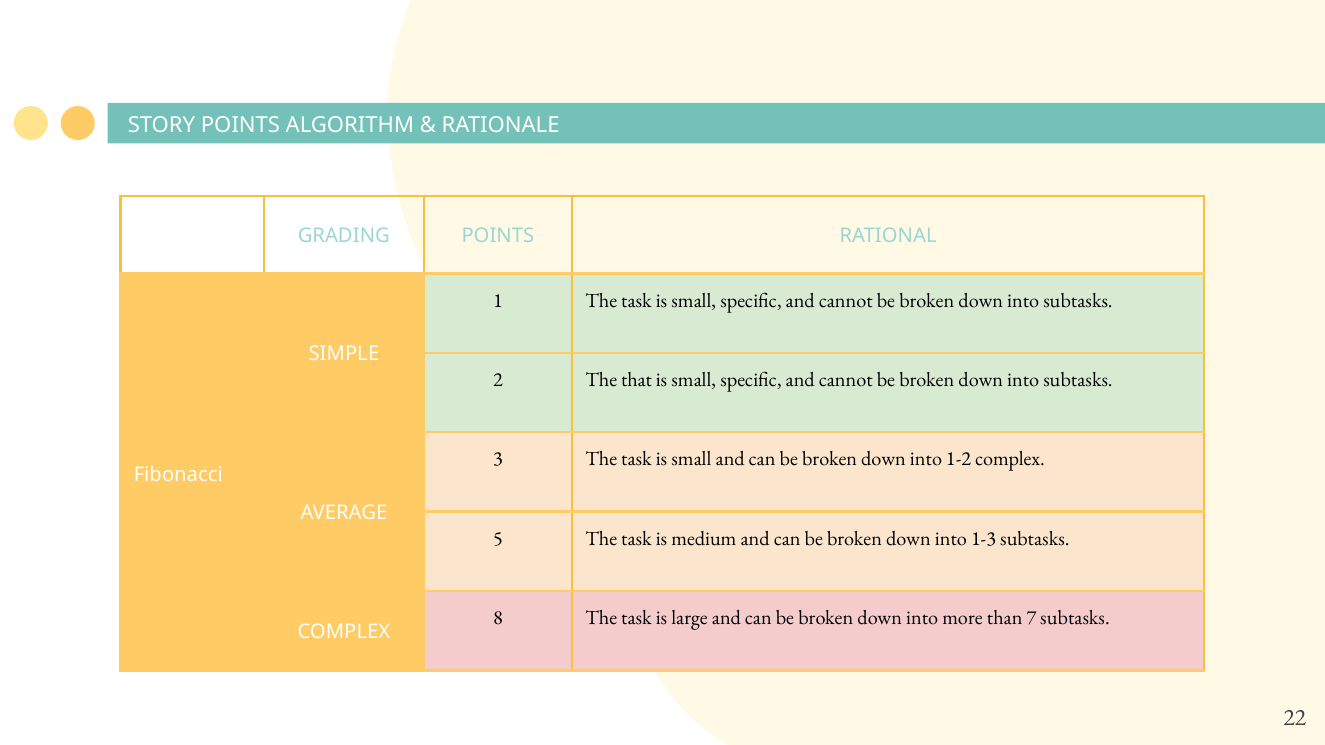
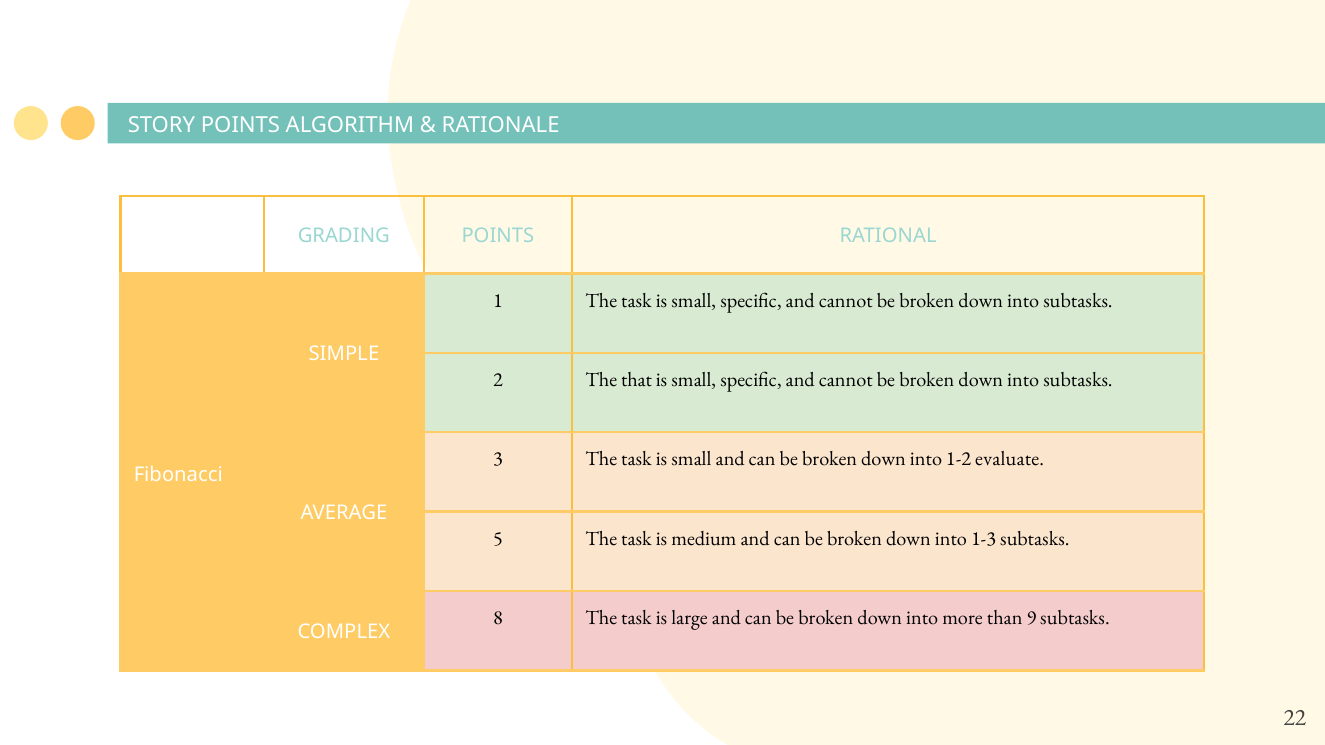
1-2 complex: complex -> evaluate (1010, 459)
7: 7 -> 9 (1031, 618)
